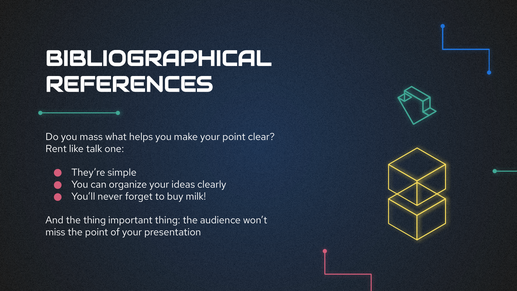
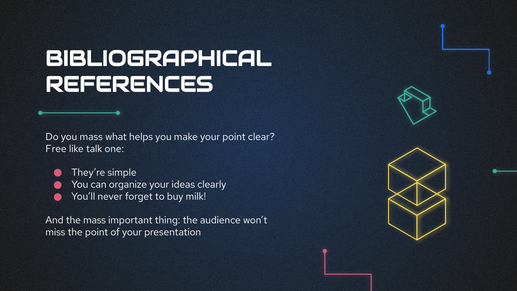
Rent: Rent -> Free (56, 149)
the thing: thing -> mass (95, 220)
